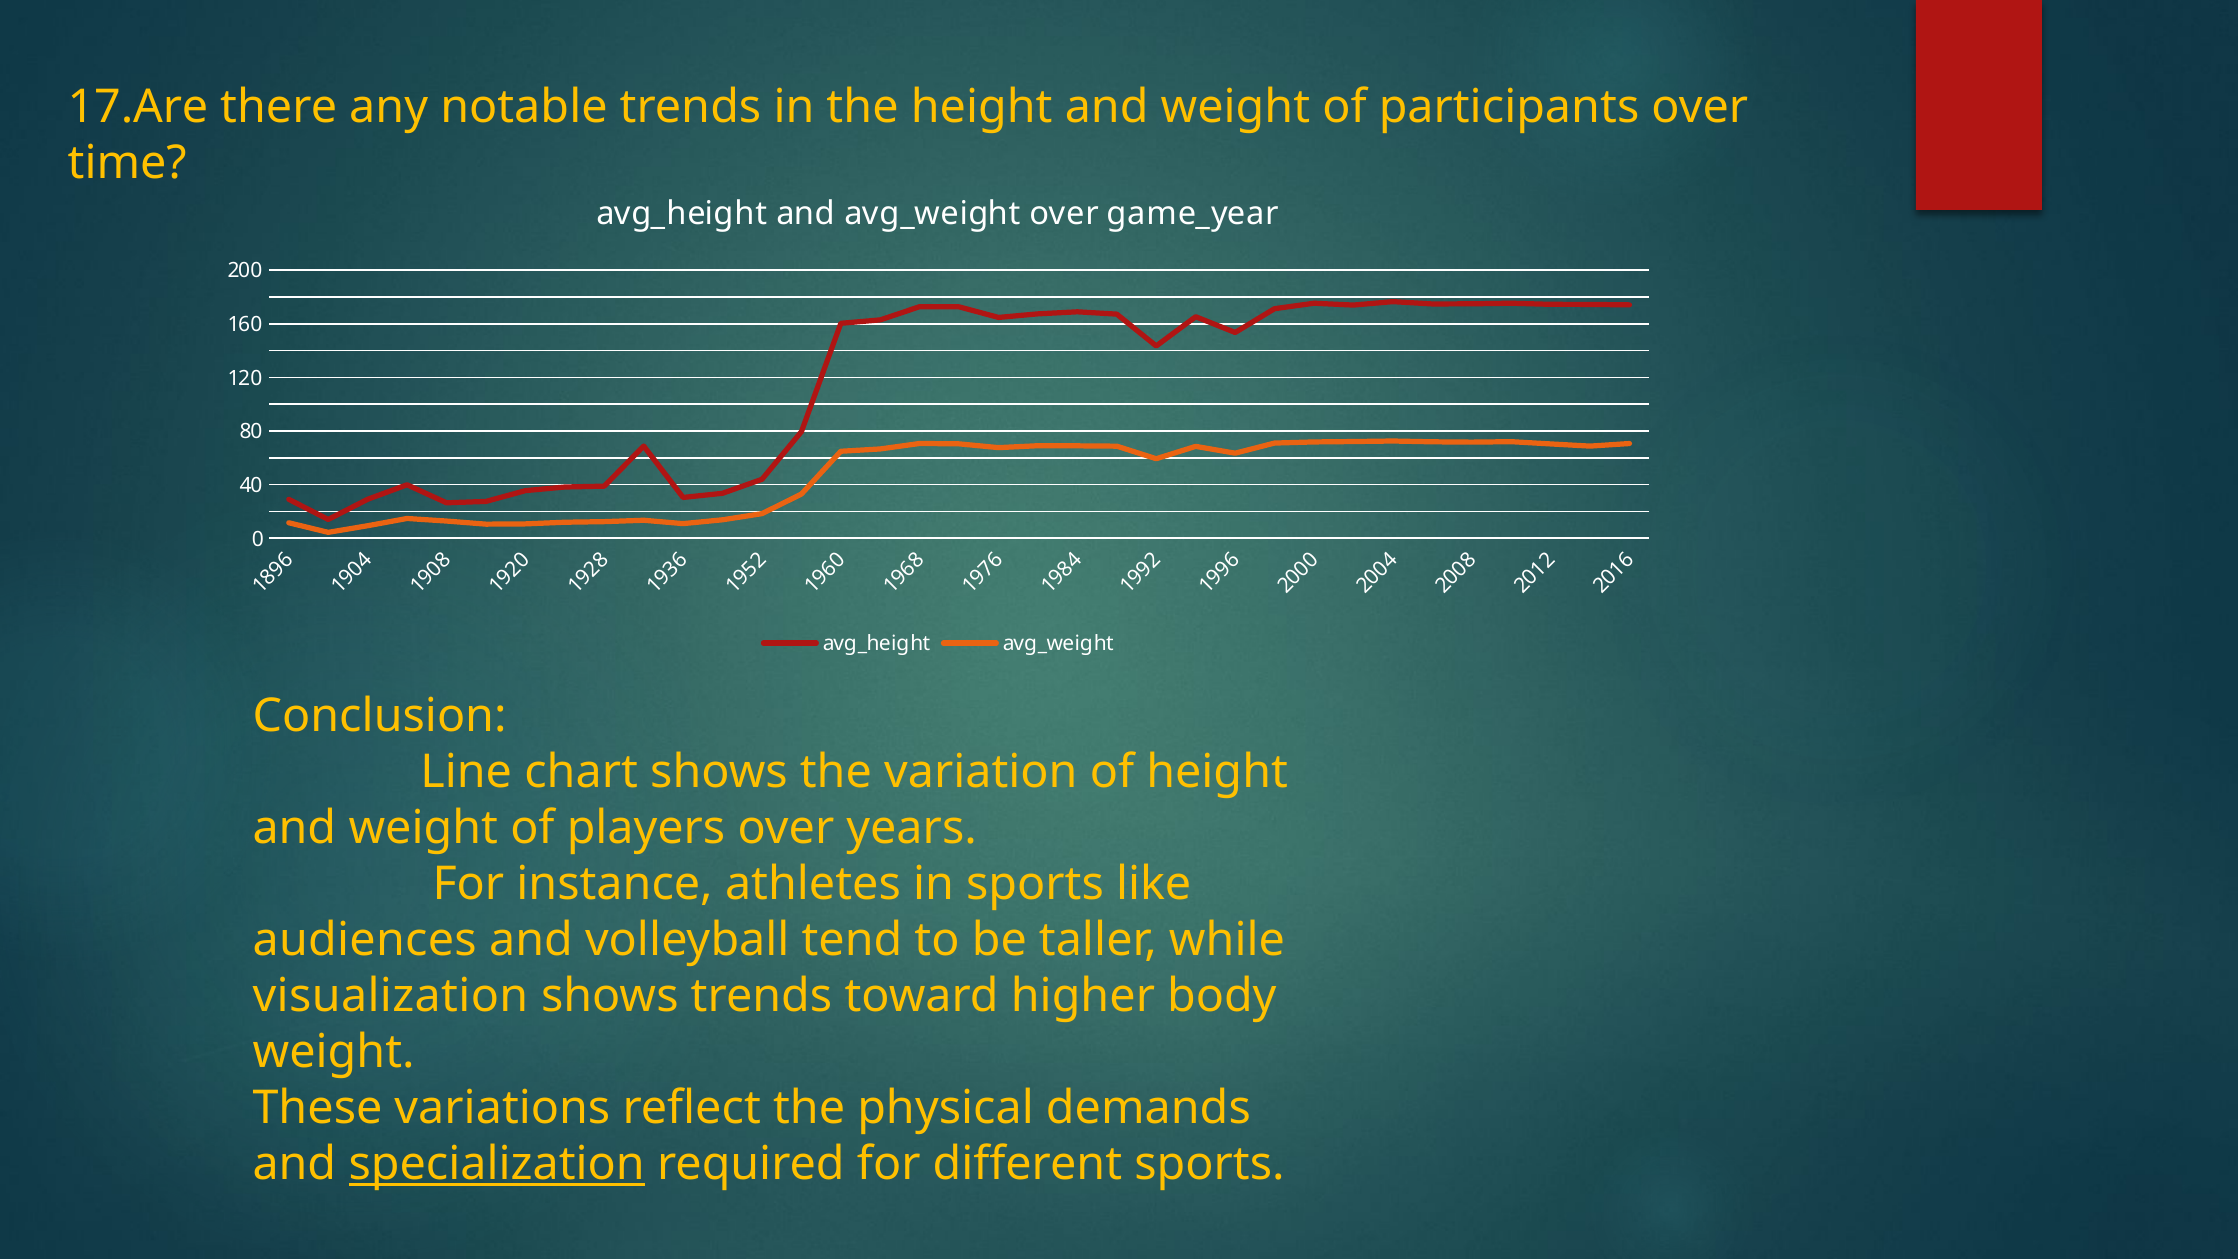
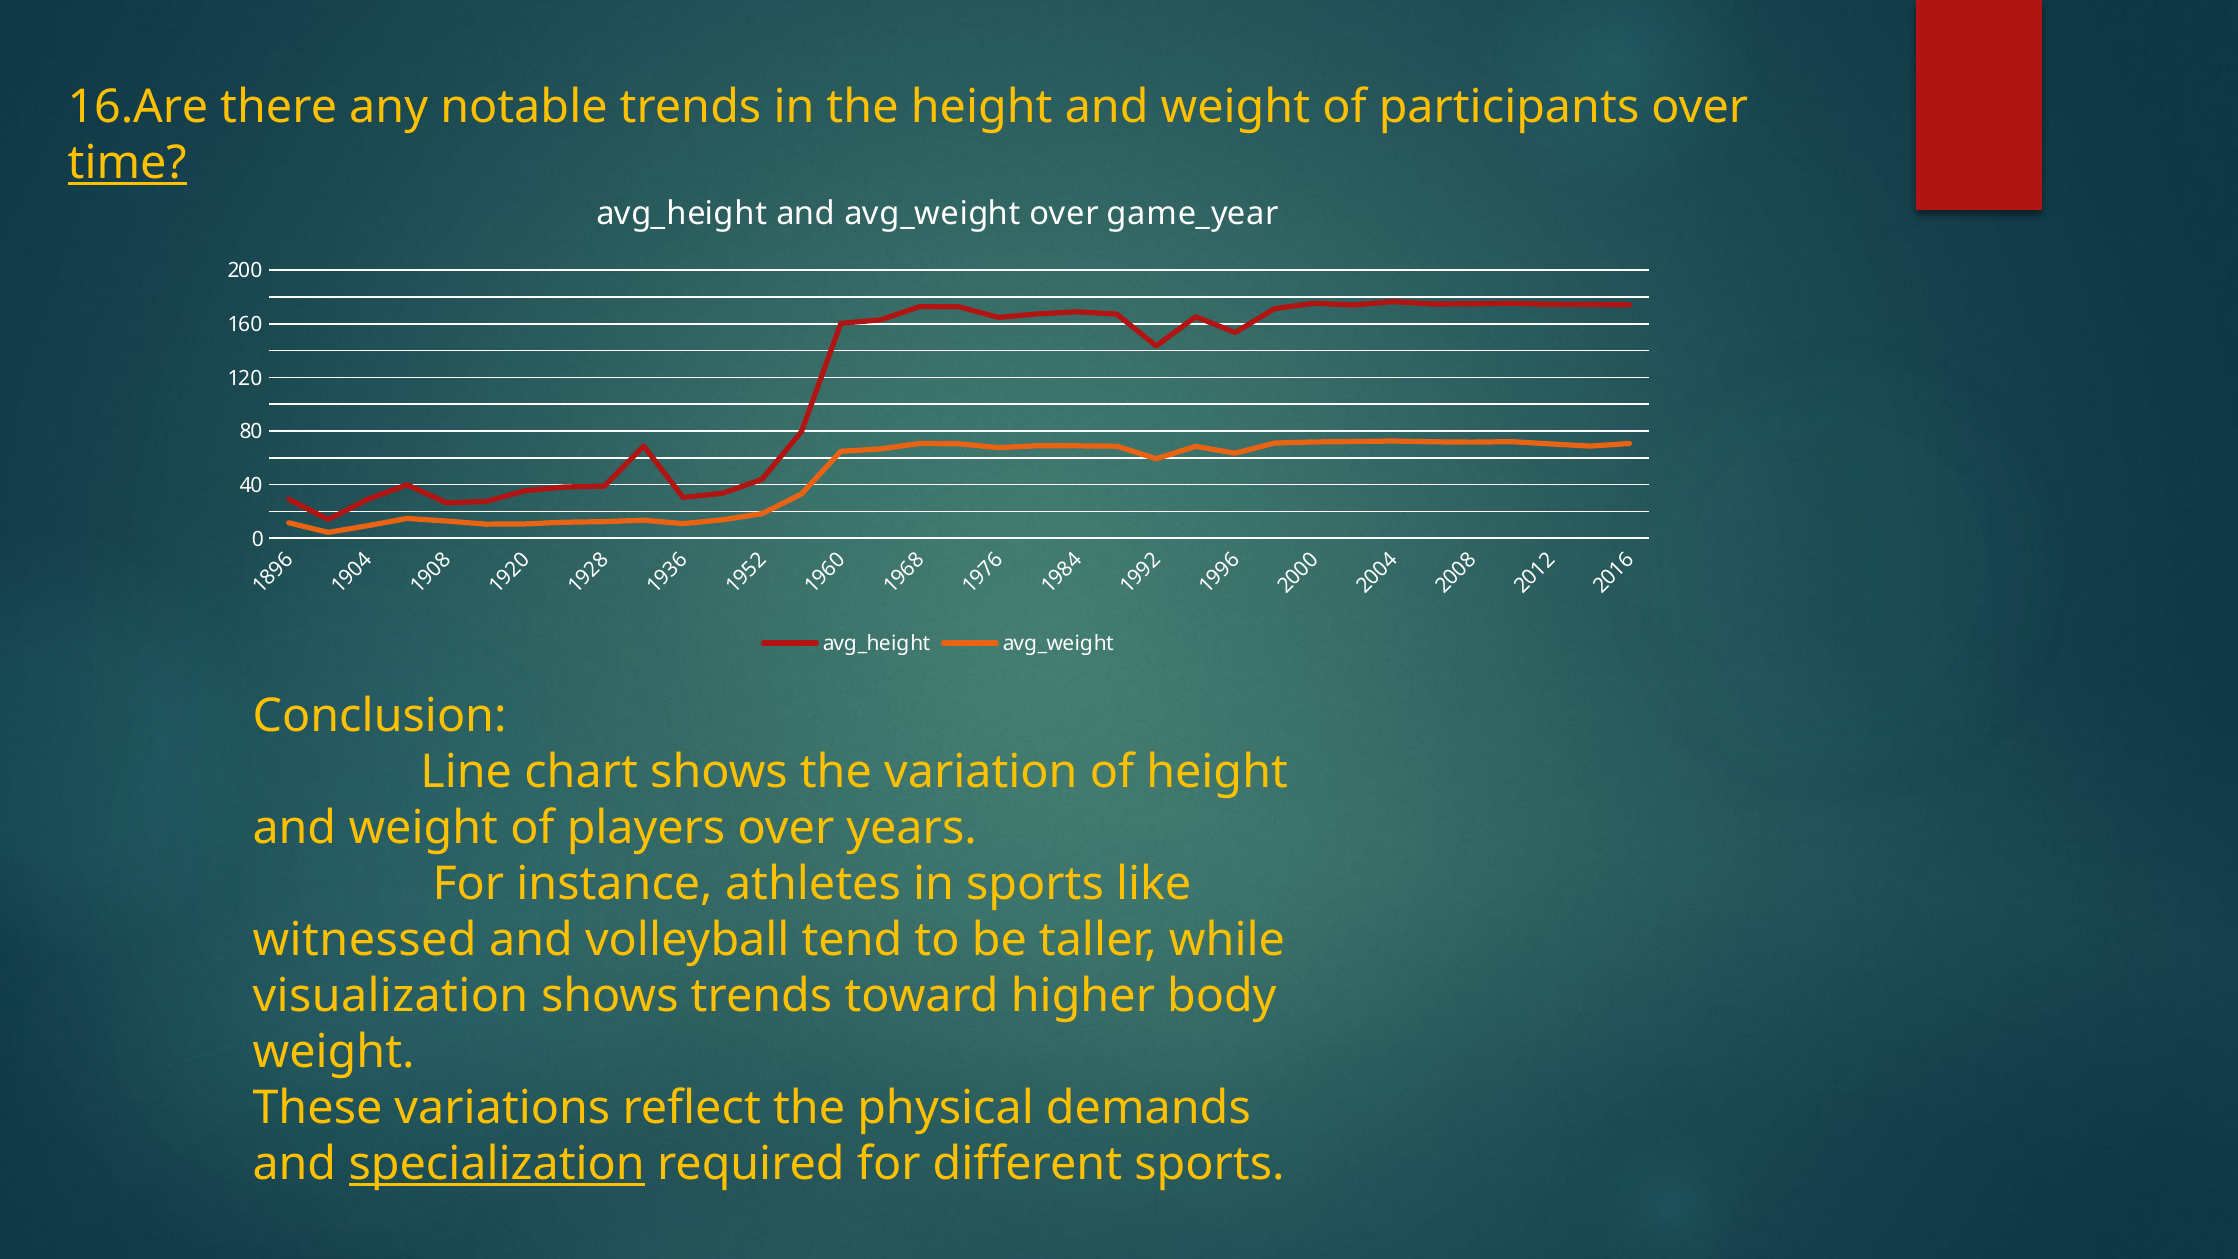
17.Are: 17.Are -> 16.Are (138, 107)
time underline: none -> present (127, 163)
audiences: audiences -> witnessed (365, 940)
